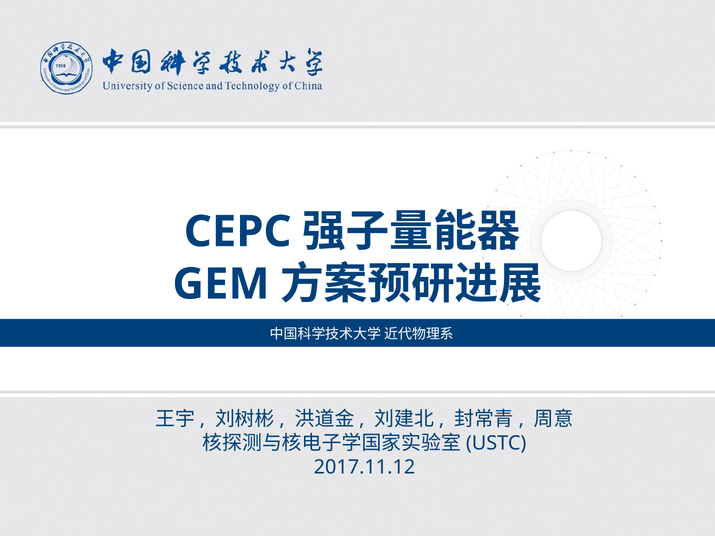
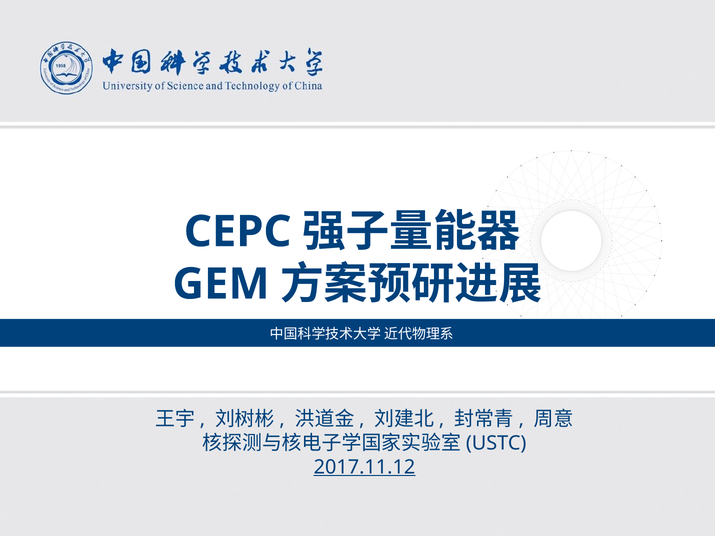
2017.11.12 underline: none -> present (364, 467)
